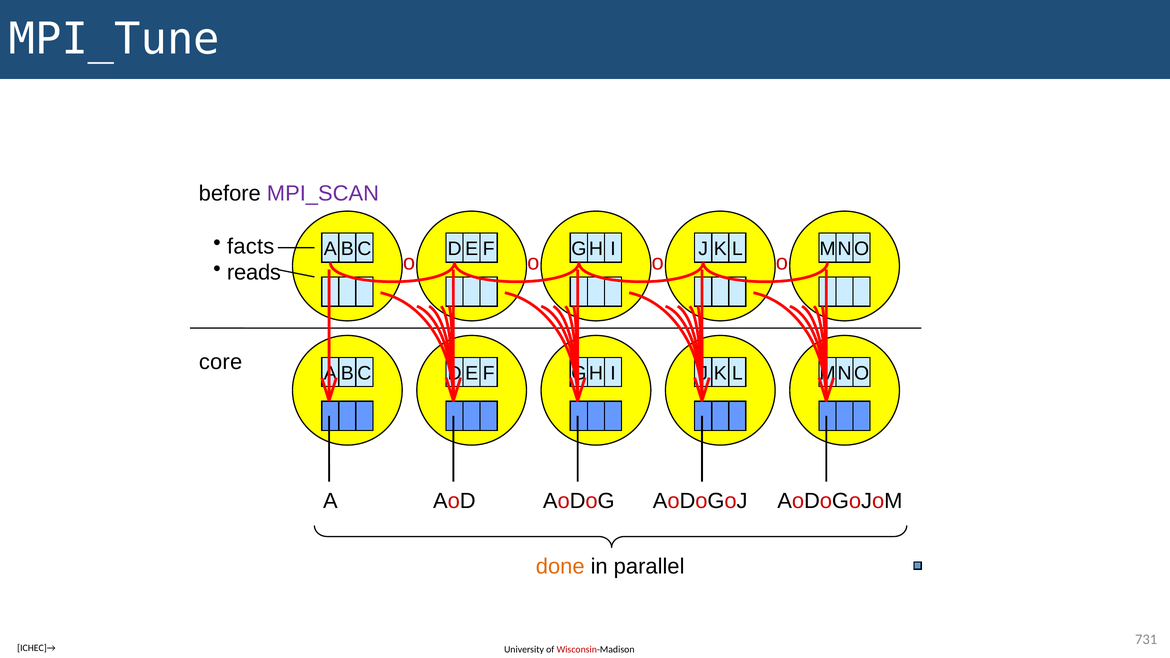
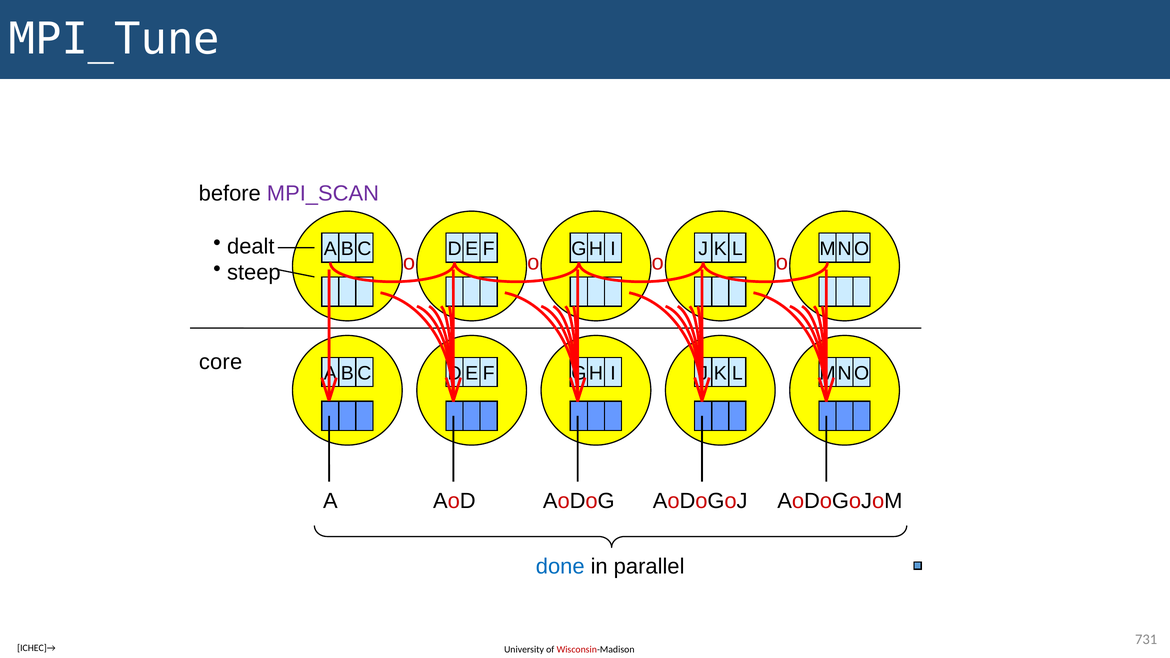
facts: facts -> dealt (251, 246)
reads: reads -> steep (254, 273)
done colour: orange -> blue (560, 567)
